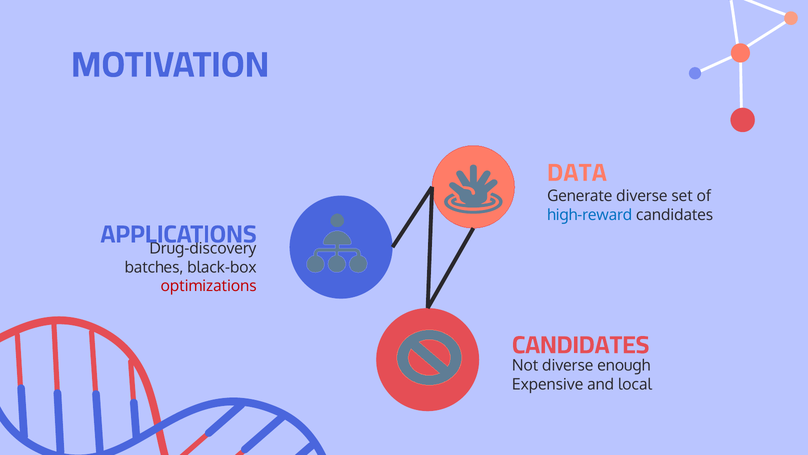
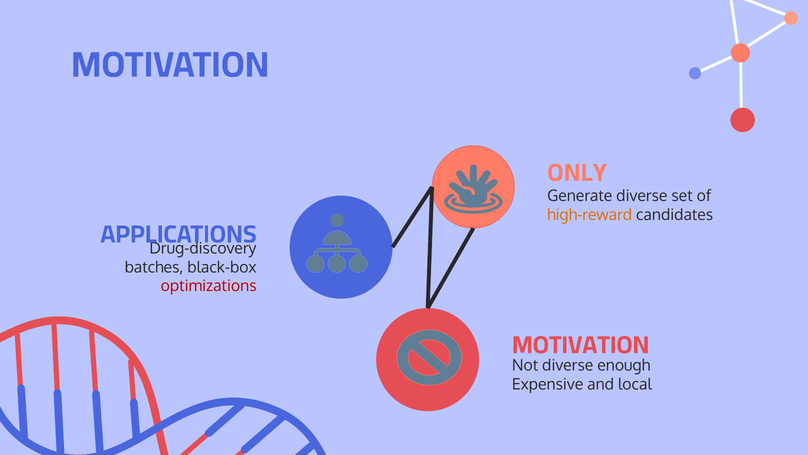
DATA: DATA -> ONLY (577, 173)
high-reward colour: blue -> orange (590, 215)
CANDIDATES: CANDIDATES -> MOTIVATION (581, 345)
